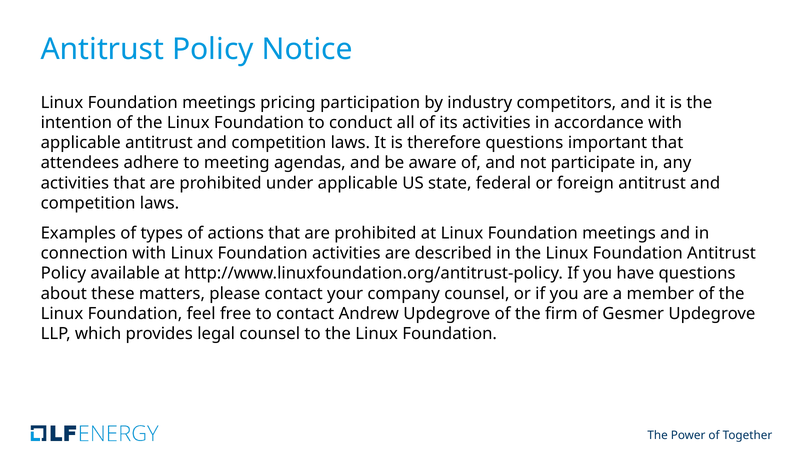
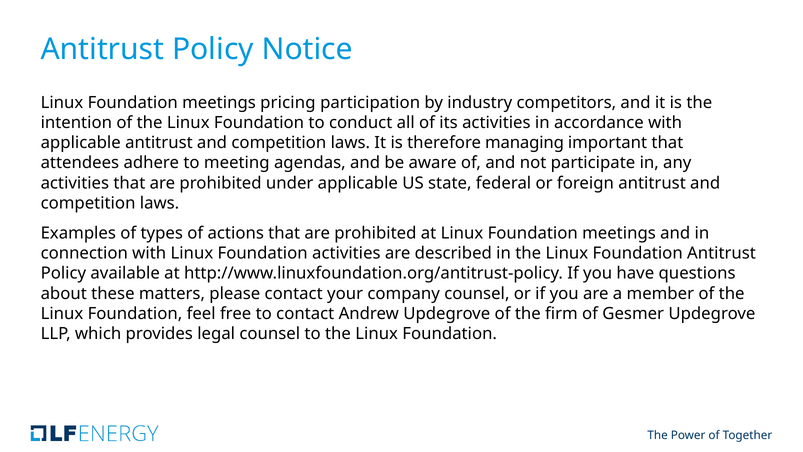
therefore questions: questions -> managing (525, 143)
